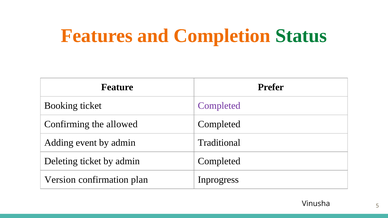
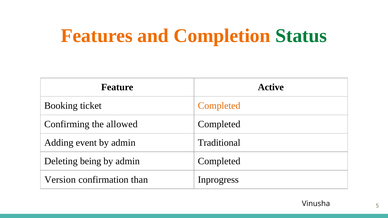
Prefer: Prefer -> Active (271, 87)
Completed colour: purple -> orange (219, 106)
Deleting ticket: ticket -> being (91, 161)
plan: plan -> than (139, 180)
